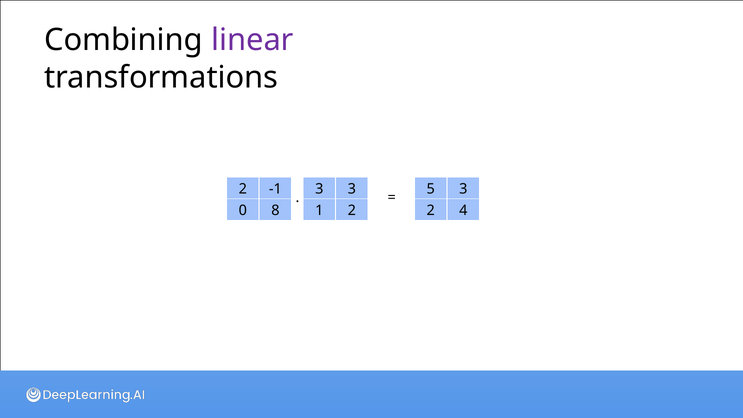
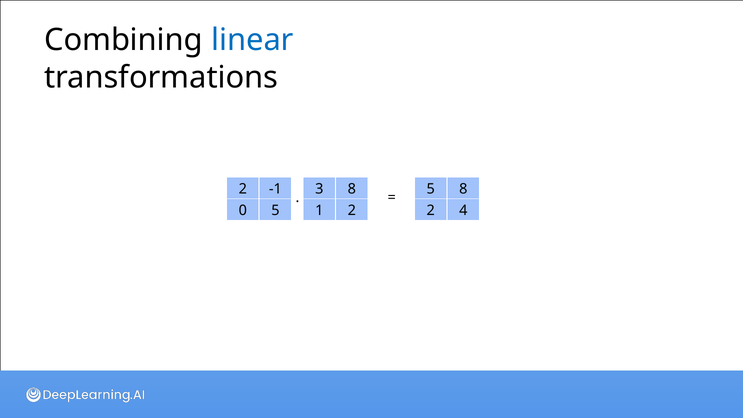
linear colour: purple -> blue (252, 40)
3 3: 3 -> 8 (352, 189)
5 3: 3 -> 8 (463, 189)
0 8: 8 -> 5 (276, 211)
